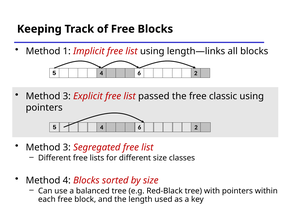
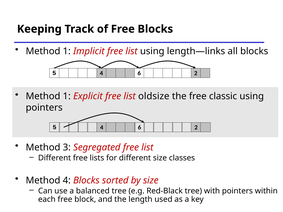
3: 3 -> 1 (67, 96)
passed: passed -> oldsize (154, 96)
